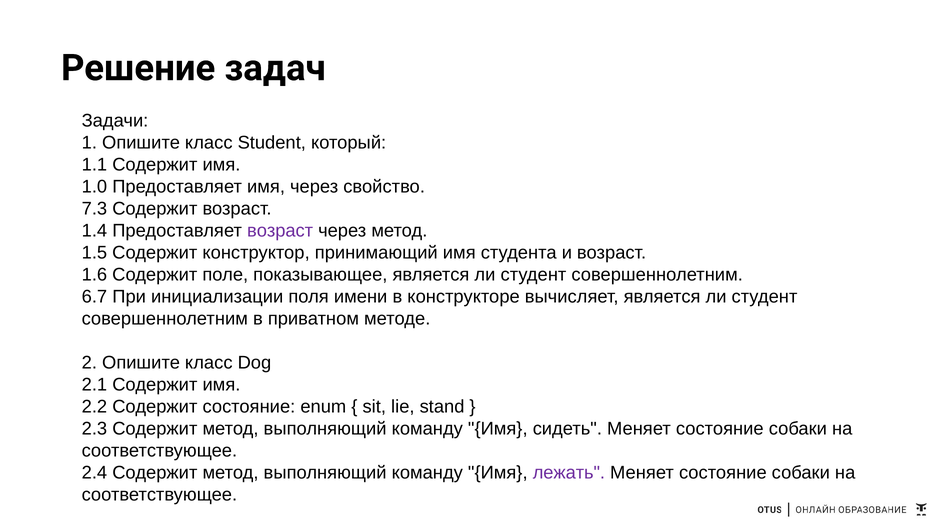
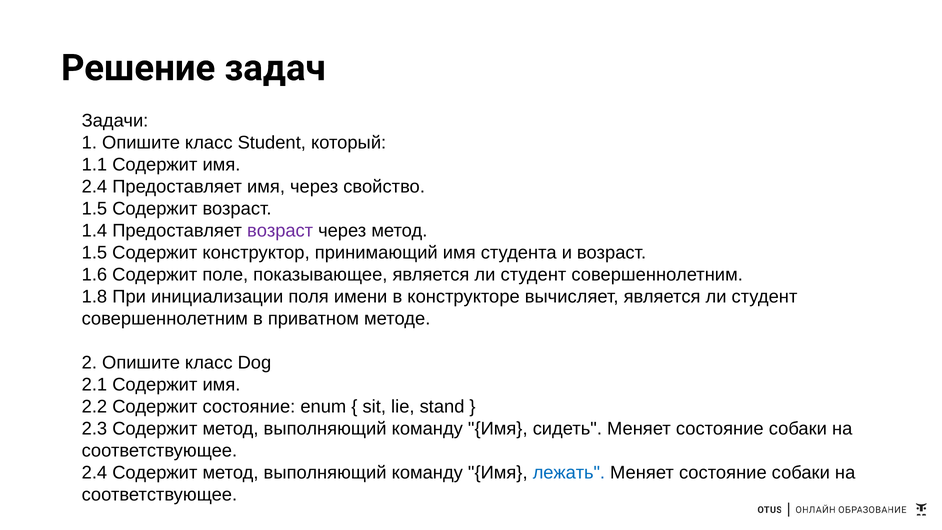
1.0: 1.0 -> 2.4 (94, 187)
7.3: 7.3 -> 1.5 (94, 209)
6.7: 6.7 -> 1.8 (94, 297)
лежать colour: purple -> blue (569, 473)
